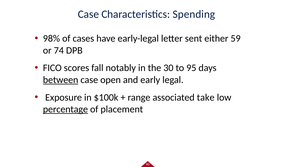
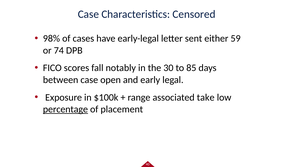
Spending: Spending -> Censored (194, 14)
95: 95 -> 85 (191, 68)
between underline: present -> none (61, 80)
